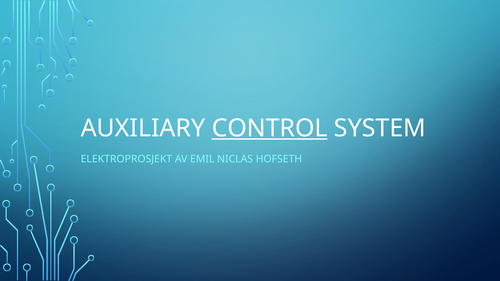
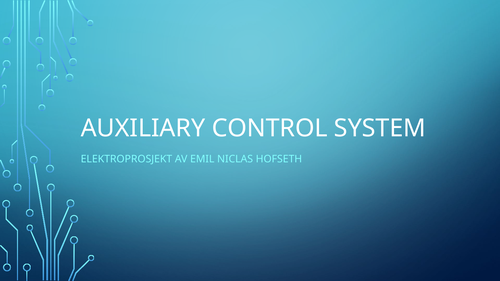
CONTROL underline: present -> none (270, 128)
